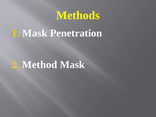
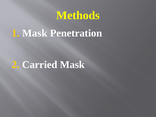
Method: Method -> Carried (40, 65)
